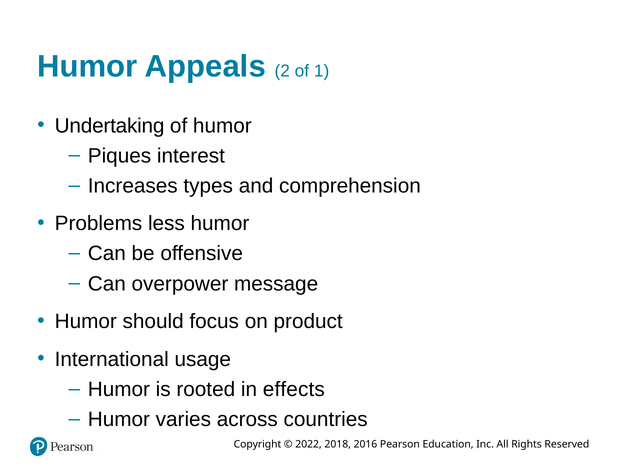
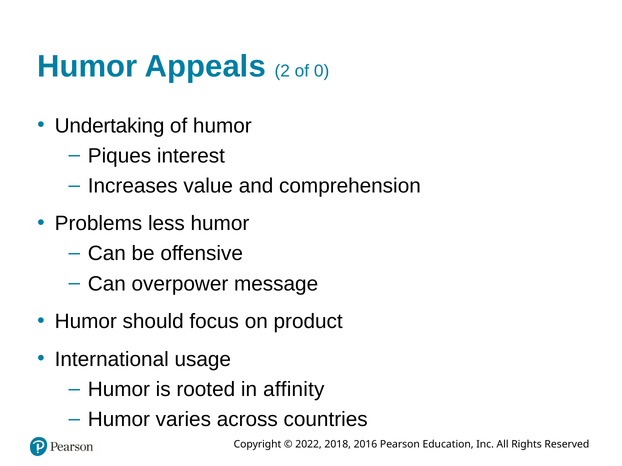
1: 1 -> 0 (322, 71)
types: types -> value (208, 186)
effects: effects -> affinity (294, 390)
